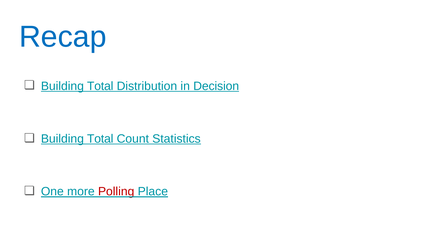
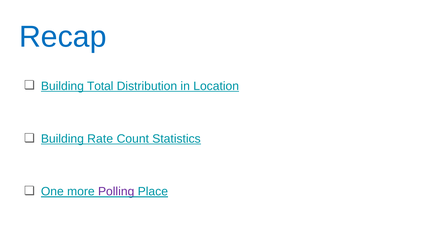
Decision: Decision -> Location (216, 86)
Total: Total -> Rate (100, 139)
Polling colour: red -> purple (116, 191)
